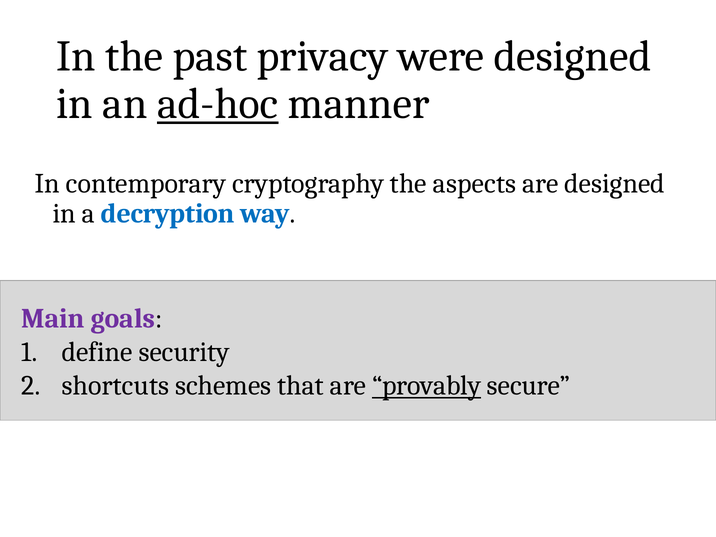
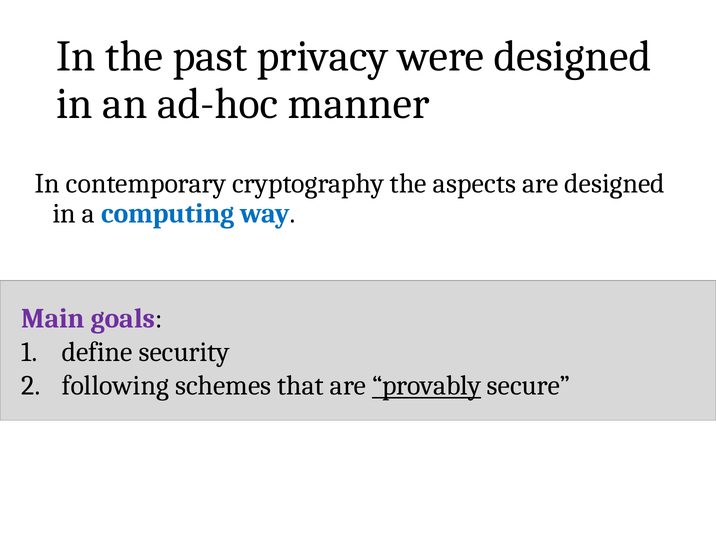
ad-hoc underline: present -> none (218, 104)
decryption: decryption -> computing (168, 213)
shortcuts: shortcuts -> following (115, 386)
